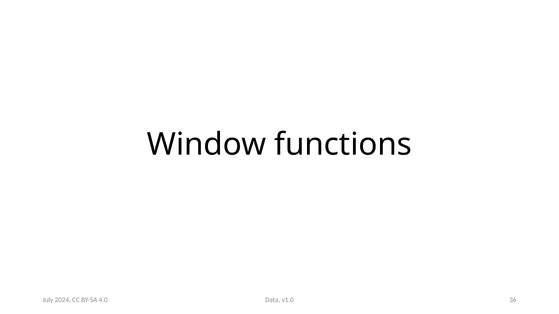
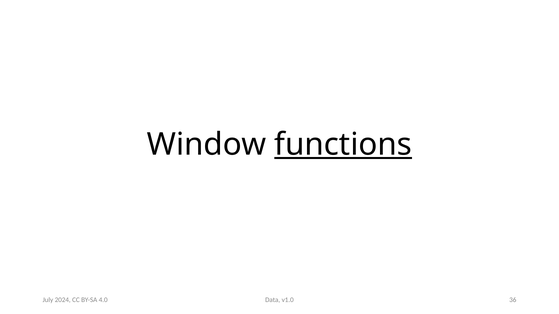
functions underline: none -> present (343, 145)
